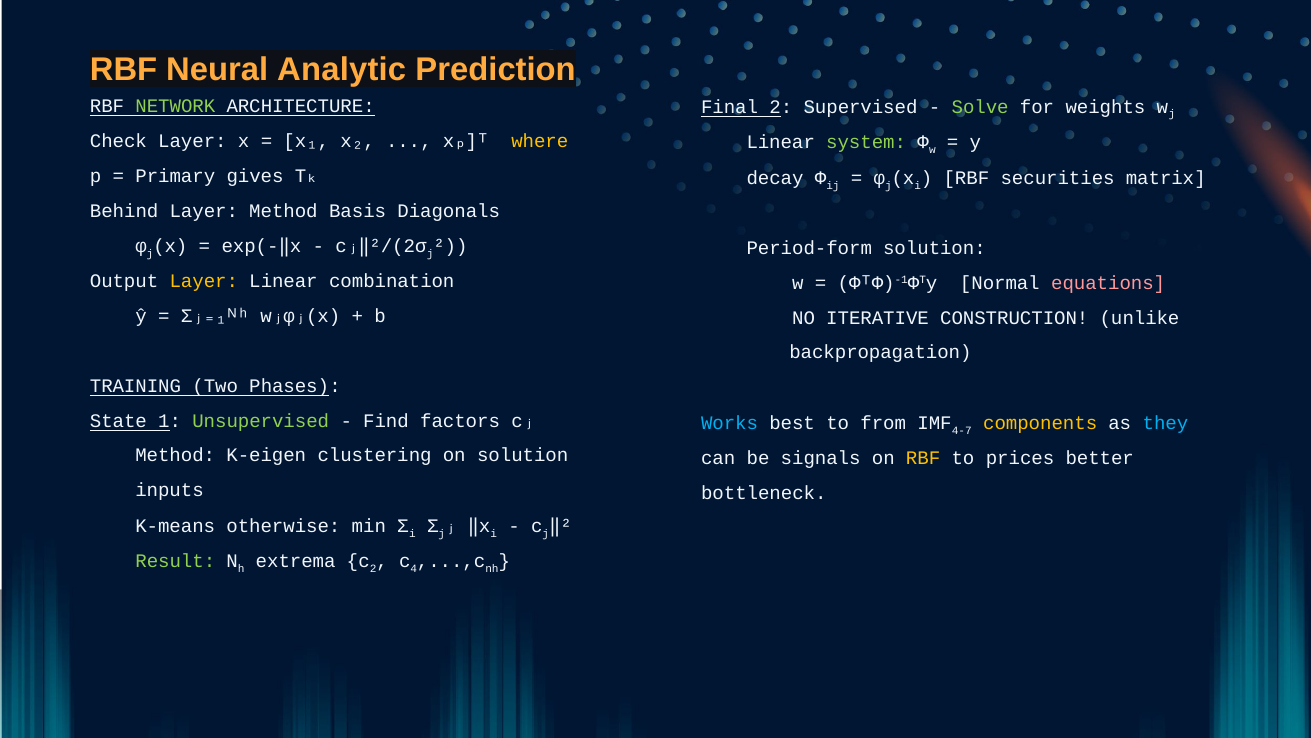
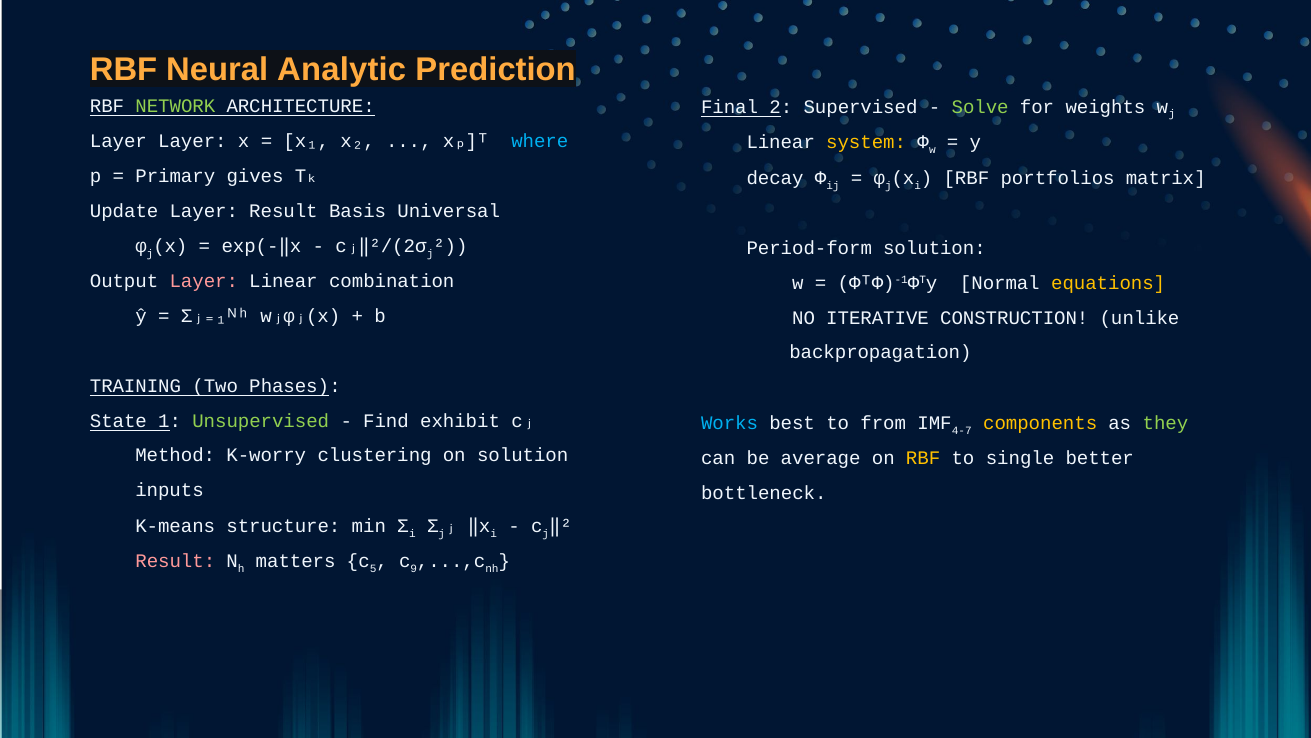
Check: Check -> Layer (118, 141)
where colour: yellow -> light blue (540, 141)
system colour: light green -> yellow (866, 142)
securities: securities -> portfolios (1058, 178)
Behind: Behind -> Update (124, 211)
Layer Method: Method -> Result (283, 211)
Diagonals: Diagonals -> Universal (449, 211)
Layer colour: yellow -> pink (204, 281)
equations colour: pink -> yellow (1108, 283)
factors: factors -> exhibit (460, 420)
they colour: light blue -> light green (1165, 423)
K-eigen: K-eigen -> K-worry (266, 455)
signals: signals -> average (821, 458)
prices: prices -> single (1020, 458)
otherwise: otherwise -> structure (283, 526)
Result colour: light green -> pink (175, 561)
extrema: extrema -> matters (296, 561)
2: 2 -> 5 (373, 569)
4: 4 -> 9 (414, 569)
